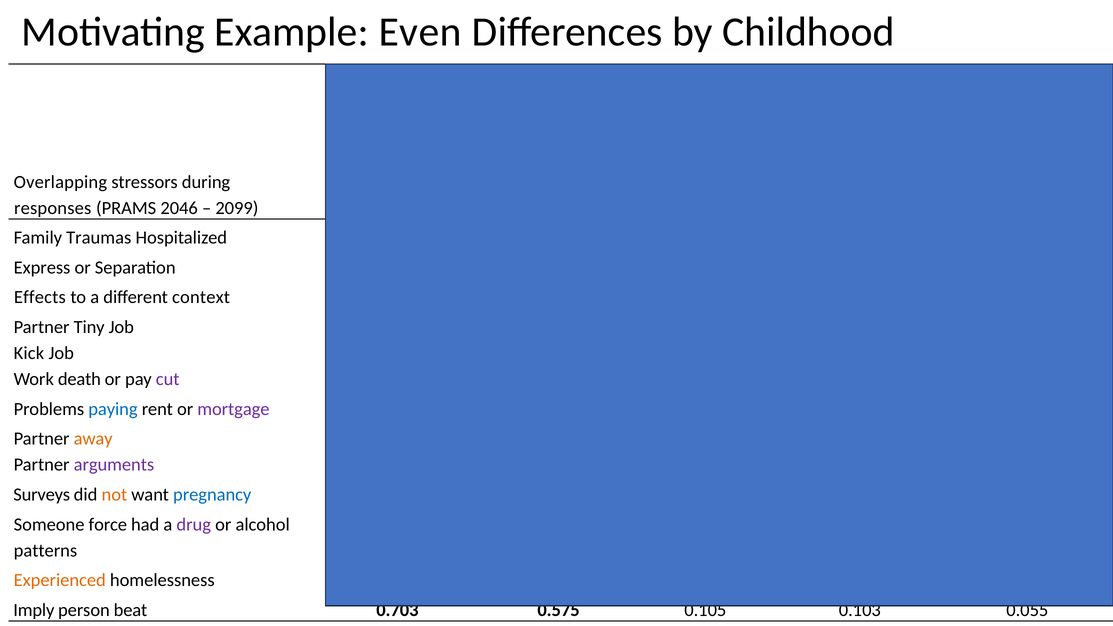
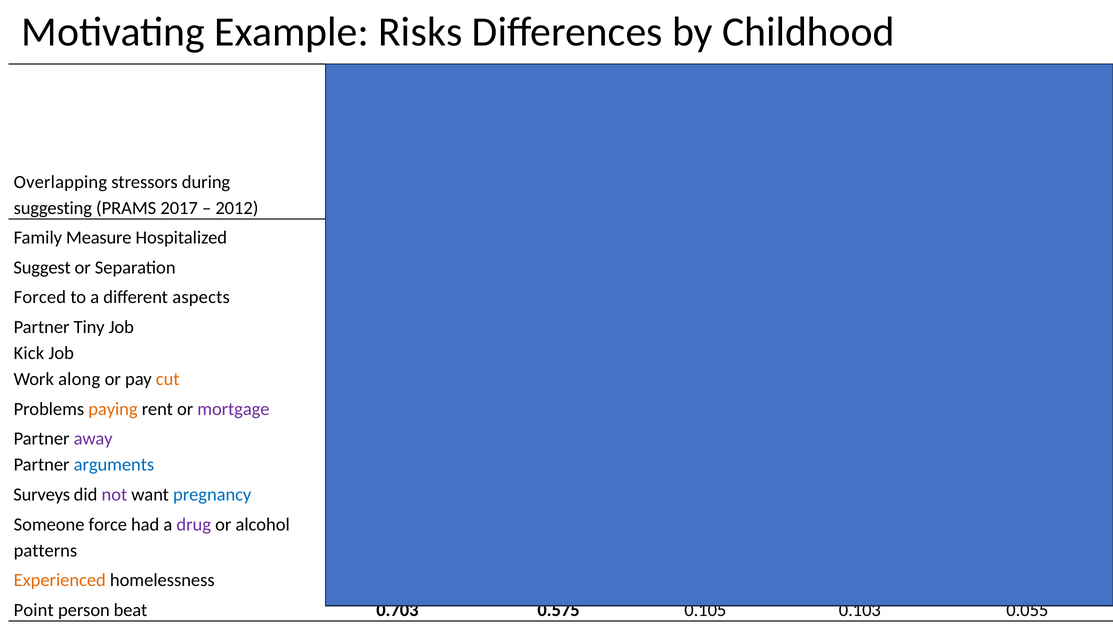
Even: Even -> Risks (420, 32)
responses: responses -> suggesting (53, 208)
2046: 2046 -> 2017 (179, 208)
2099: 2099 -> 2012 (237, 208)
Traumas: Traumas -> Measure (99, 238)
Express: Express -> Suggest (42, 268)
Effects: Effects -> Forced (40, 297)
context: context -> aspects (201, 297)
Work death: death -> along (79, 379)
cut colour: purple -> orange (168, 379)
paying colour: blue -> orange (113, 409)
away colour: orange -> purple (93, 439)
arguments colour: purple -> blue (114, 465)
not colour: orange -> purple (114, 495)
Imply: Imply -> Point (34, 610)
